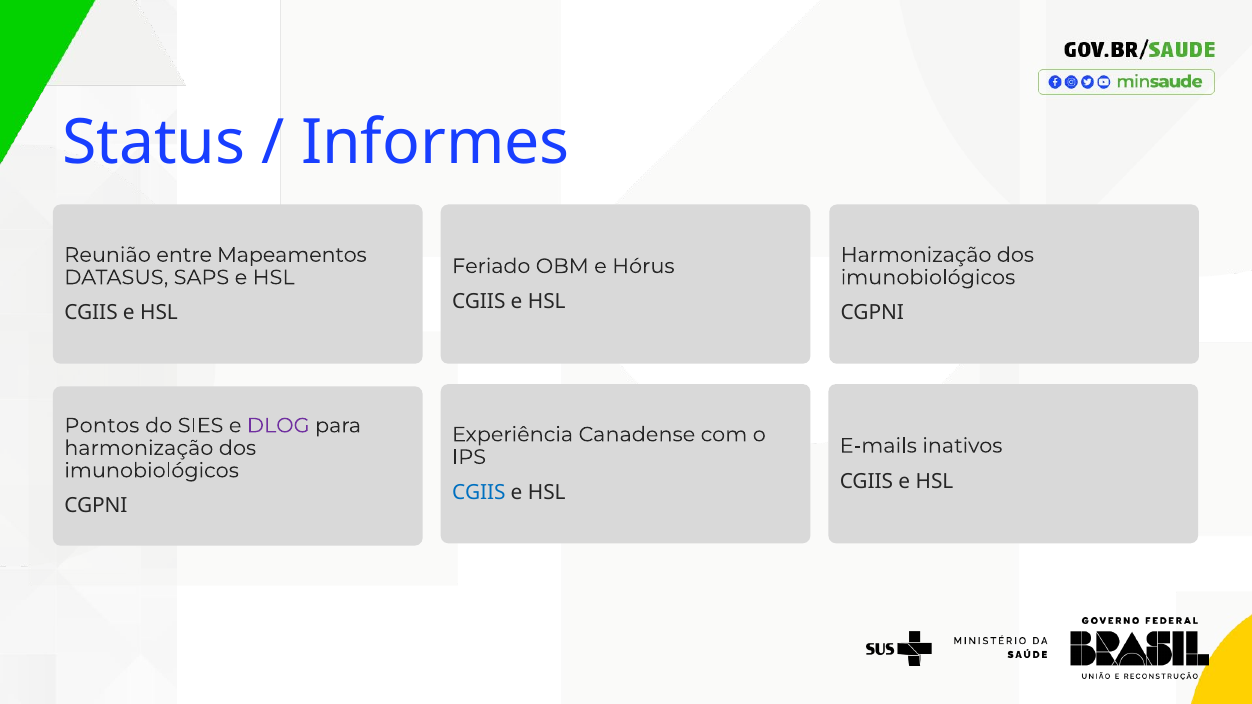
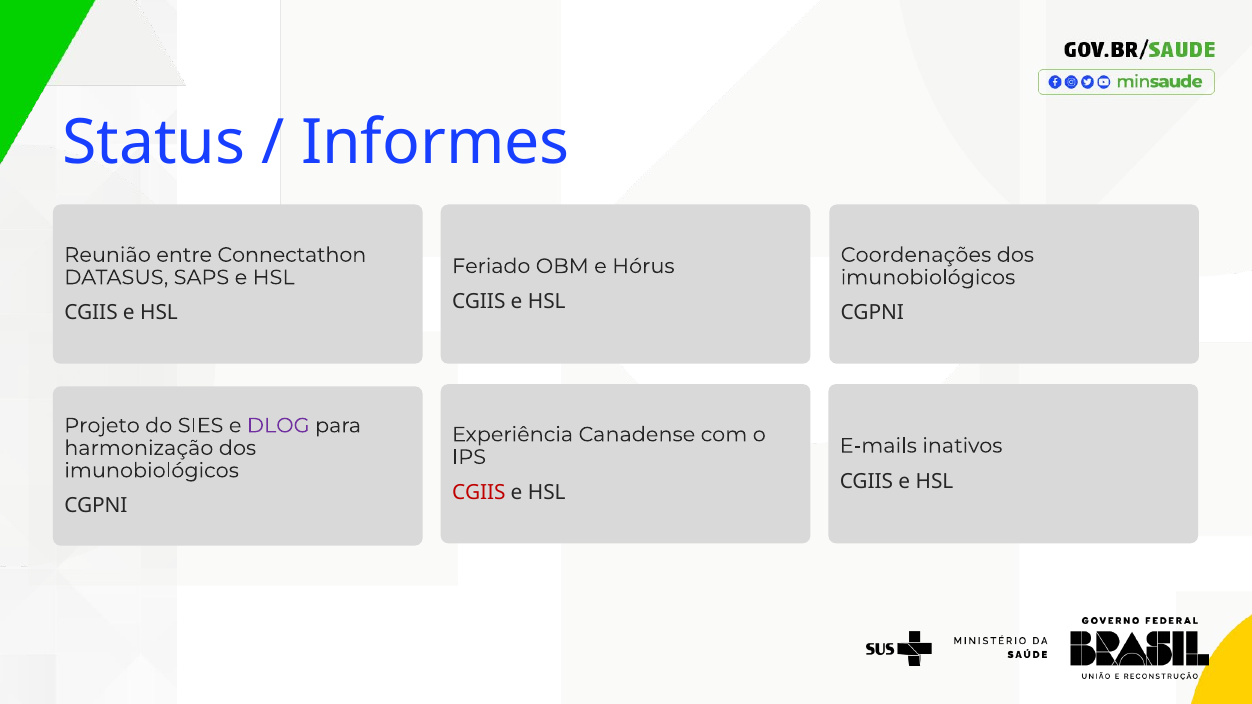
Mapeamentos: Mapeamentos -> Connectathon (292, 255)
Harmonização: Harmonização -> Coordenações (916, 255)
Pontos: Pontos -> Projeto (102, 426)
CGIIS colour: blue -> red (479, 493)
